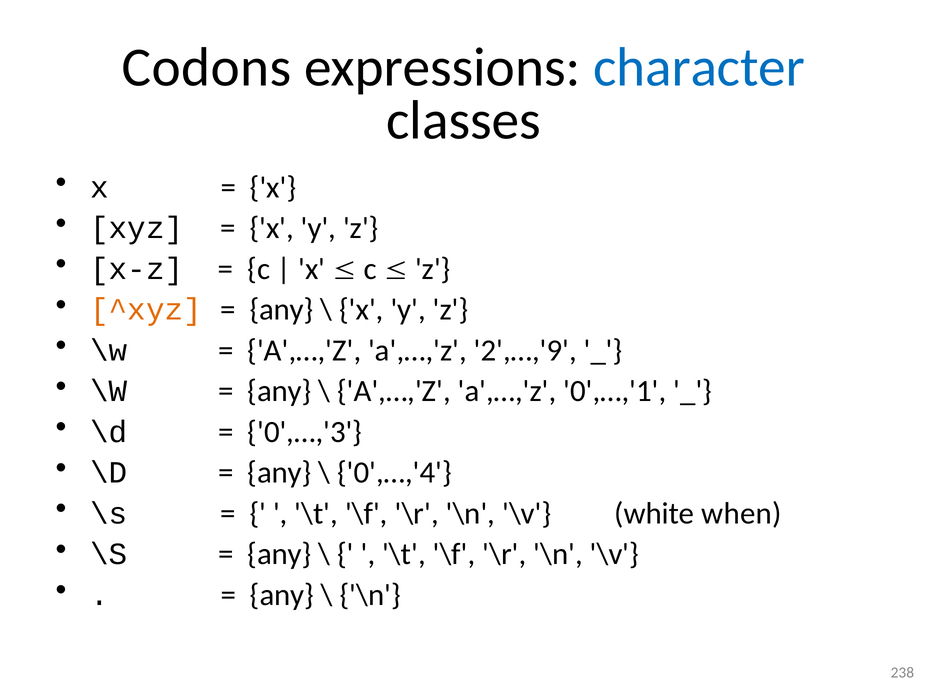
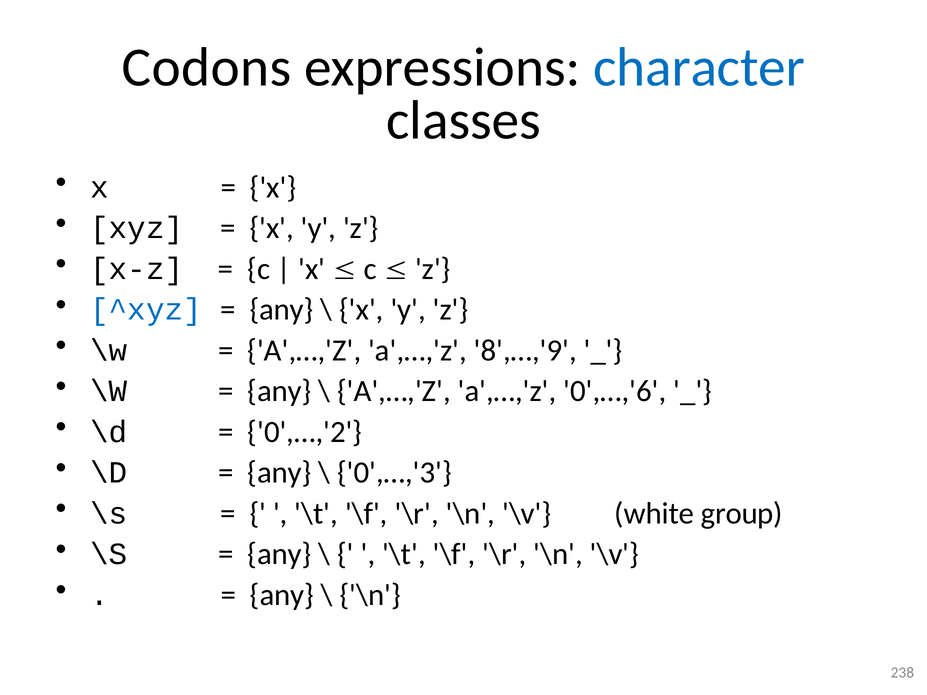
^xyz colour: orange -> blue (146, 310)
2',…,'9: 2',…,'9 -> 8',…,'9 (525, 351)
0',…,'1: 0',…,'1 -> 0',…,'6 (615, 391)
0',…,'3: 0',…,'3 -> 0',…,'2 (305, 432)
0',…,'4: 0',…,'4 -> 0',…,'3 (395, 473)
when: when -> group (742, 514)
